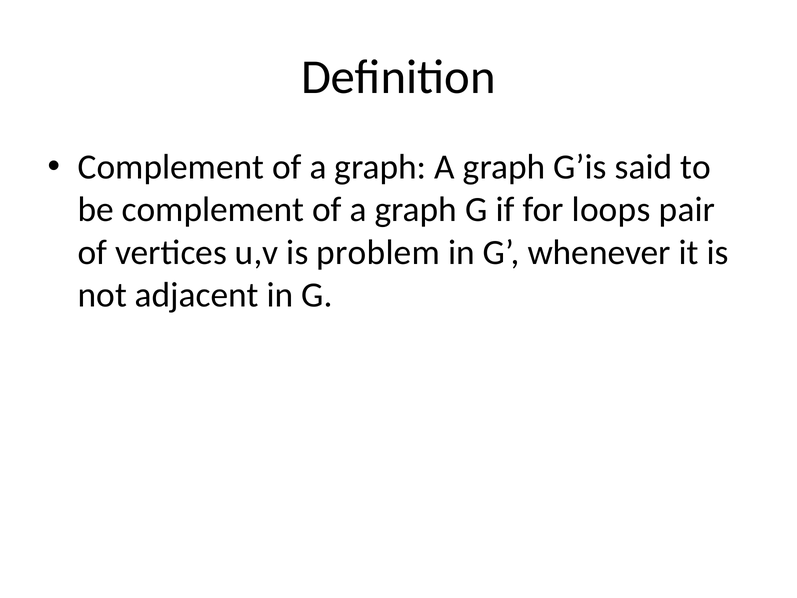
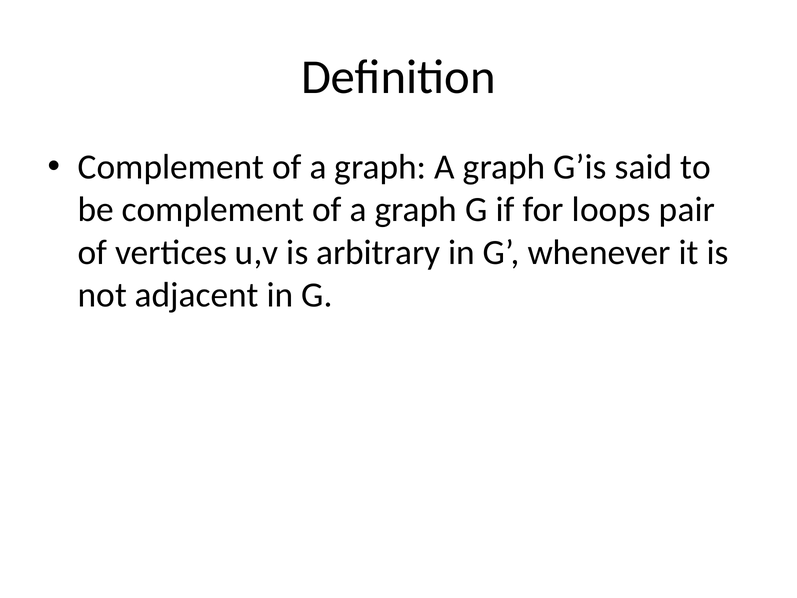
problem: problem -> arbitrary (378, 252)
